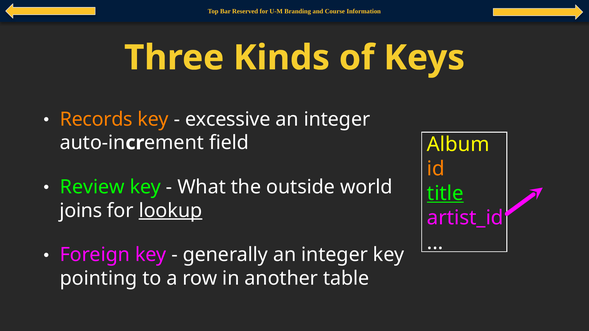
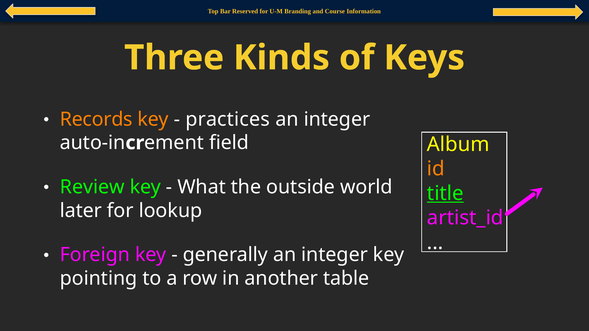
excessive: excessive -> practices (228, 119)
joins: joins -> later (81, 211)
lookup underline: present -> none (170, 211)
